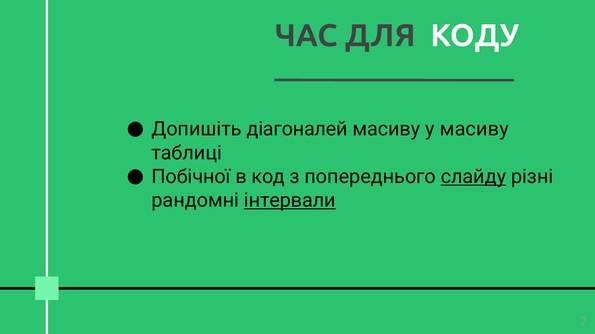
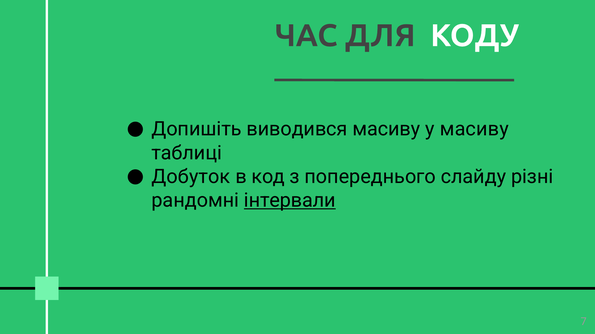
діагоналей: діагоналей -> виводився (297, 129)
Побічної: Побічної -> Добуток (191, 177)
слайду underline: present -> none (473, 177)
